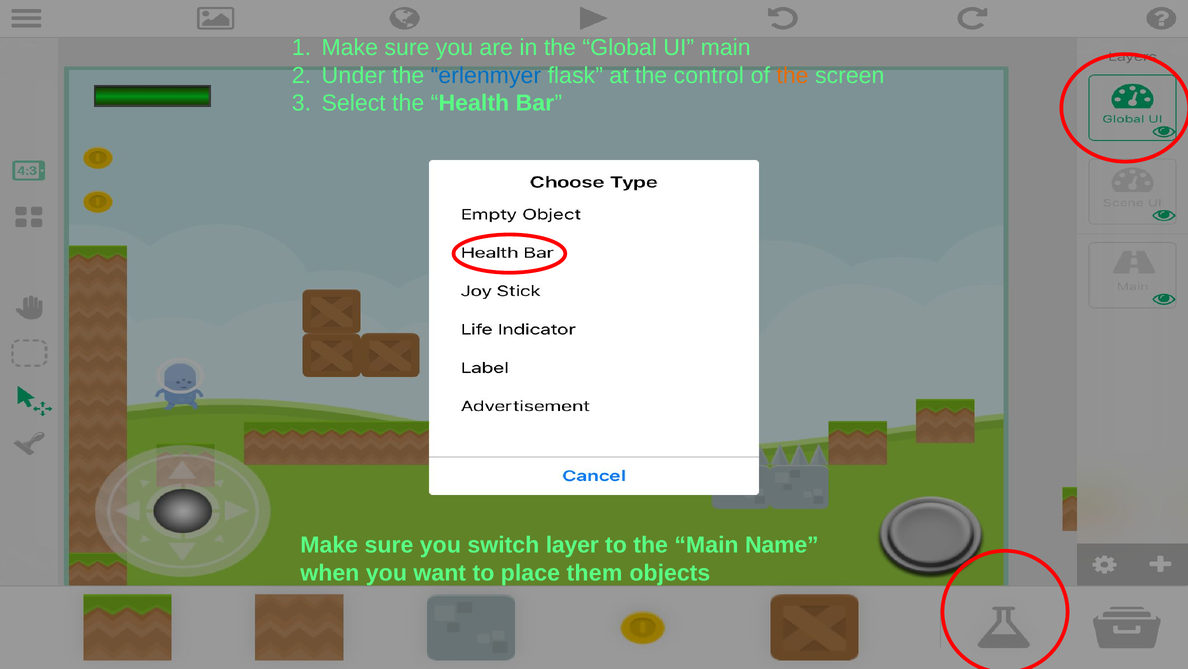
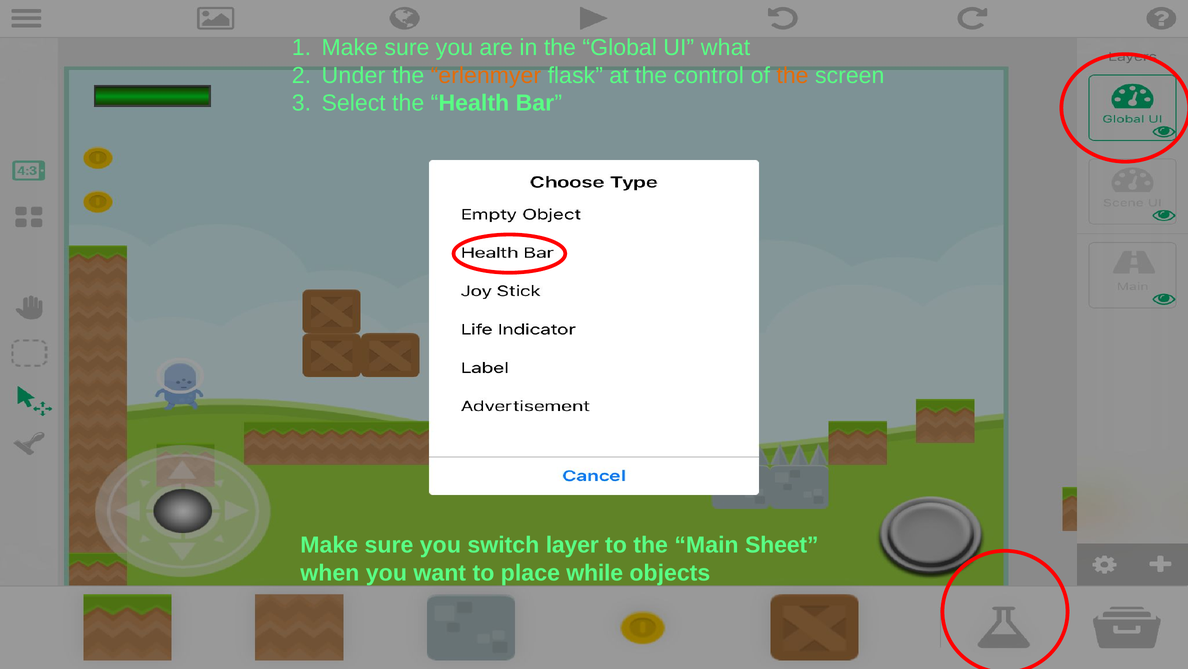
UI main: main -> what (726, 48)
erlenmyer colour: blue -> orange (486, 75)
Name: Name -> Sheet (782, 545)
them: them -> while (595, 572)
